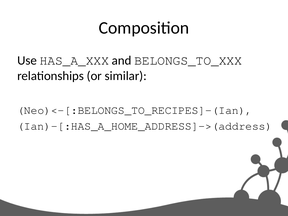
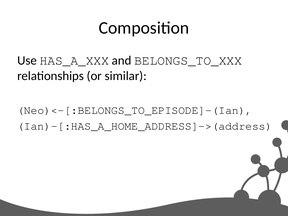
Neo)<-[:BELONGS_TO_RECIPES]-(Ian: Neo)<-[:BELONGS_TO_RECIPES]-(Ian -> Neo)<-[:BELONGS_TO_EPISODE]-(Ian (135, 110)
